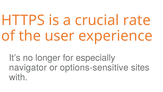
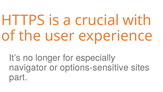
rate: rate -> with (137, 20)
with: with -> part (18, 77)
